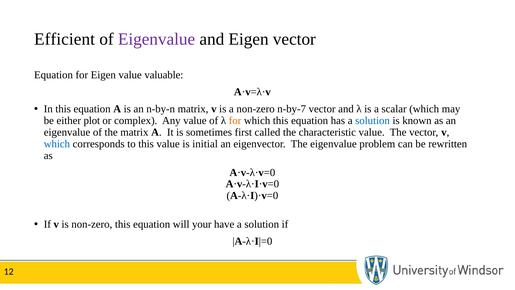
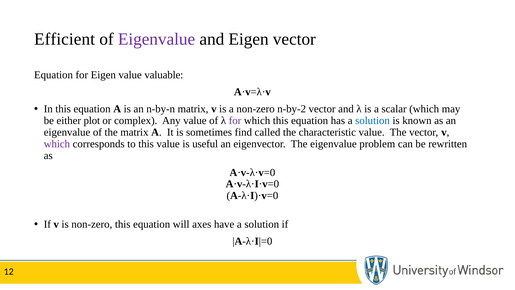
n-by-7: n-by-7 -> n-by-2 (292, 109)
for colour: orange -> purple (235, 121)
first: first -> find (243, 132)
which colour: blue -> purple (57, 144)
initial: initial -> useful (205, 144)
your: your -> axes (202, 224)
